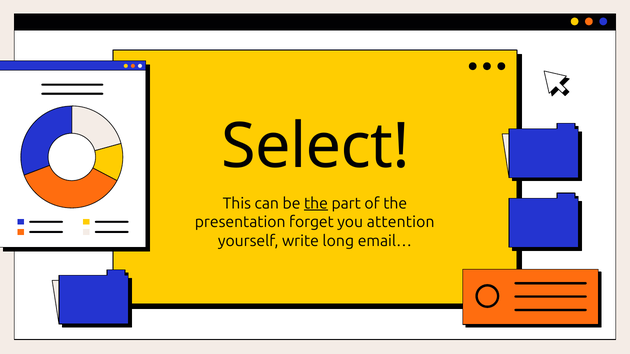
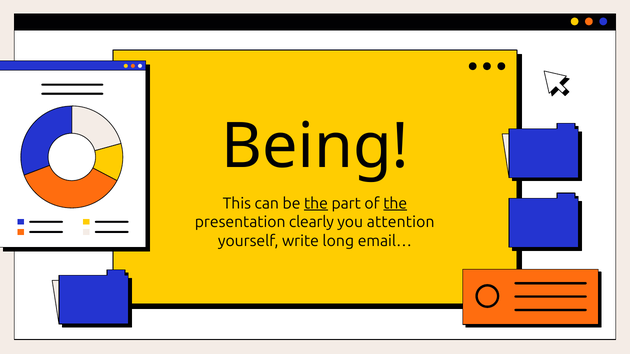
Select: Select -> Being (315, 147)
the underline: none -> present (395, 204)
forget: forget -> clearly (311, 222)
